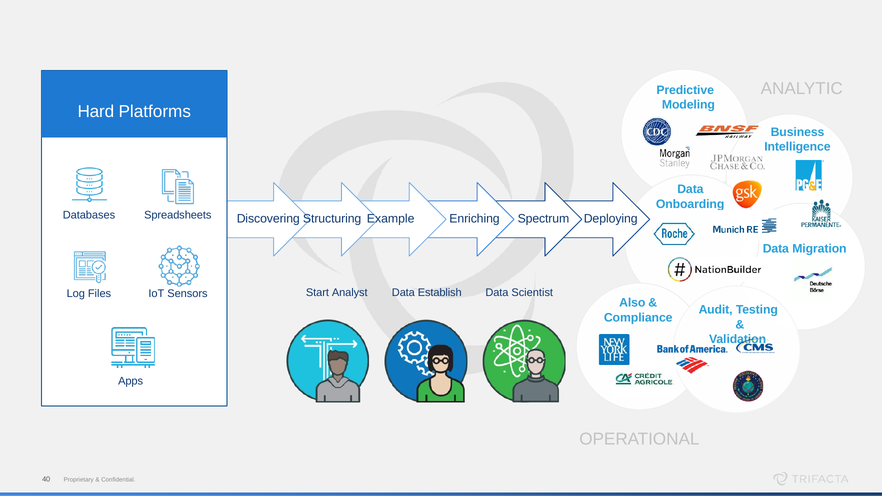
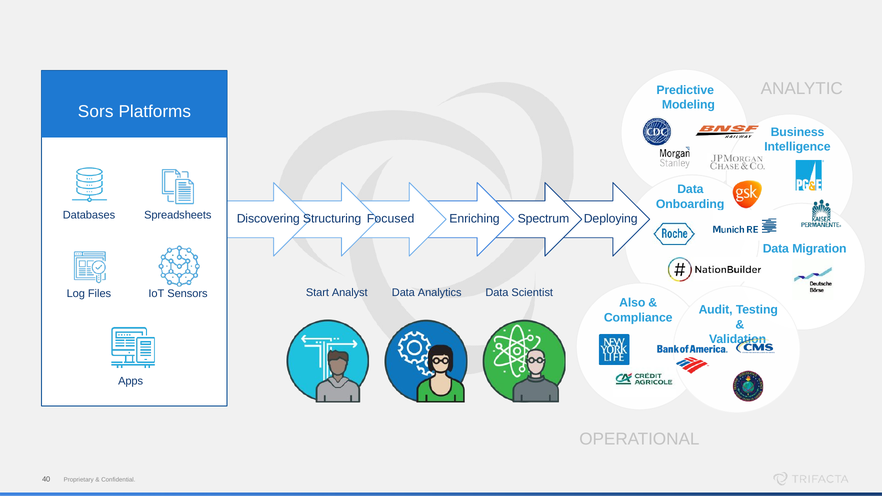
Hard: Hard -> Sors (96, 112)
Example: Example -> Focused (391, 219)
Establish: Establish -> Analytics (440, 293)
